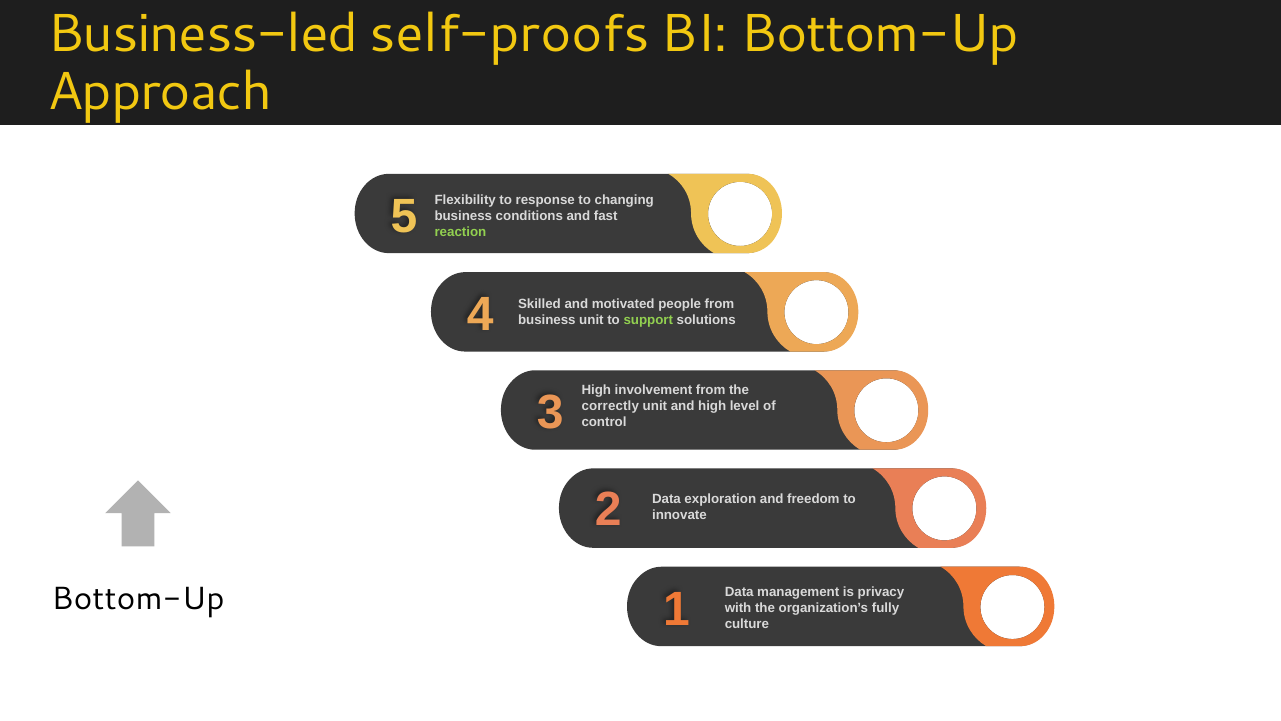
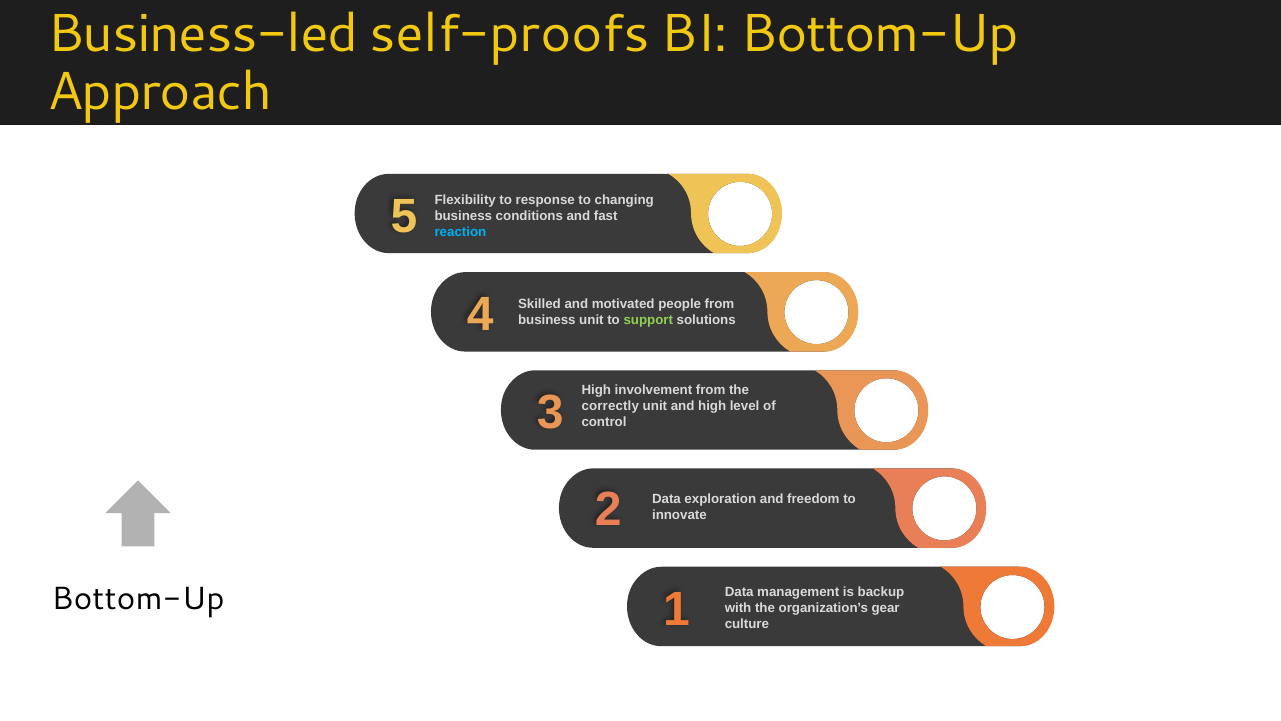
reaction colour: light green -> light blue (460, 232)
privacy: privacy -> backup (881, 592)
fully: fully -> gear (886, 608)
